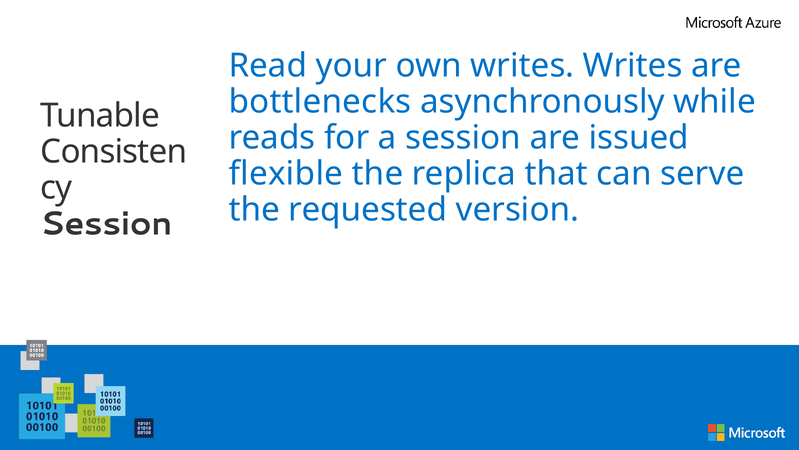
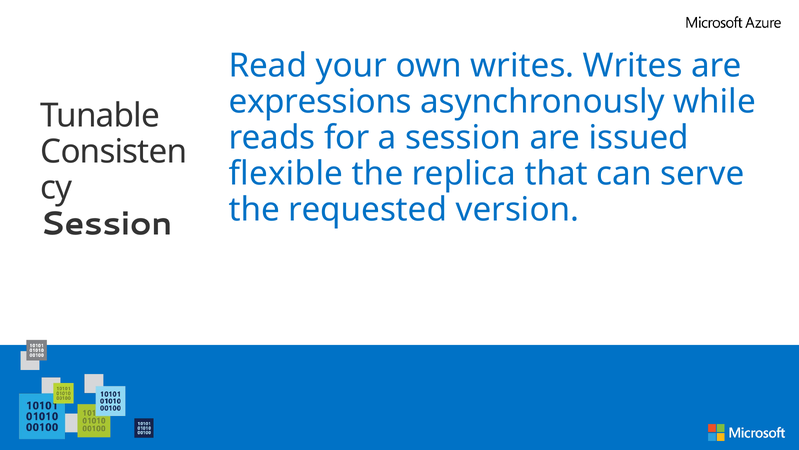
bottlenecks: bottlenecks -> expressions (320, 102)
